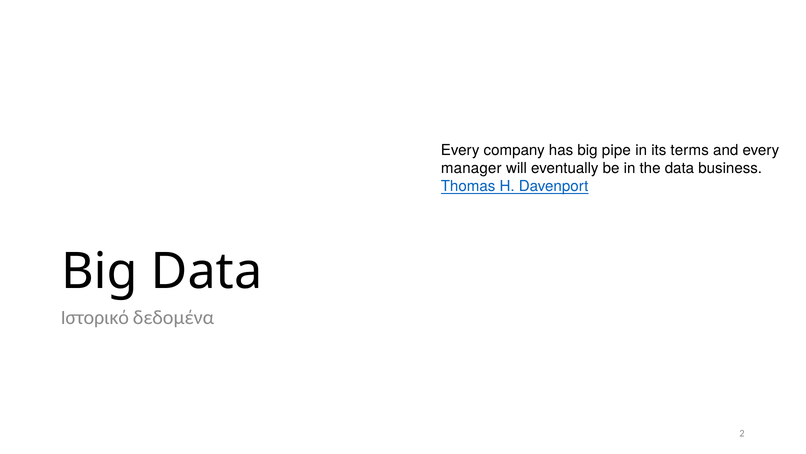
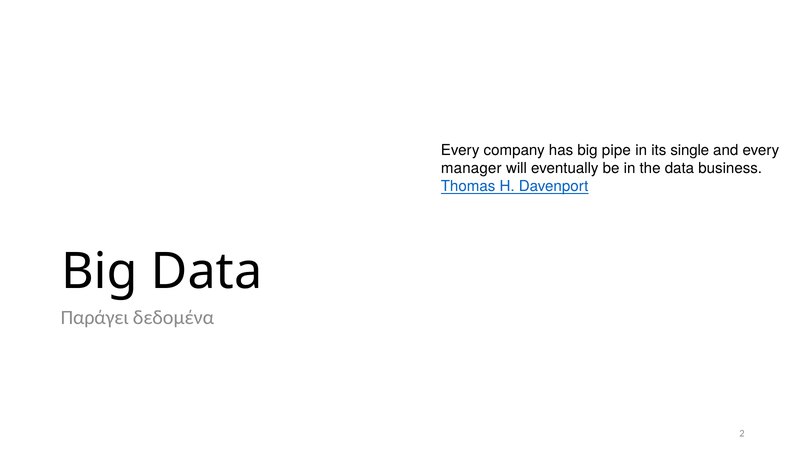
terms: terms -> single (690, 150)
Ιστορικό: Ιστορικό -> Παράγει (95, 317)
